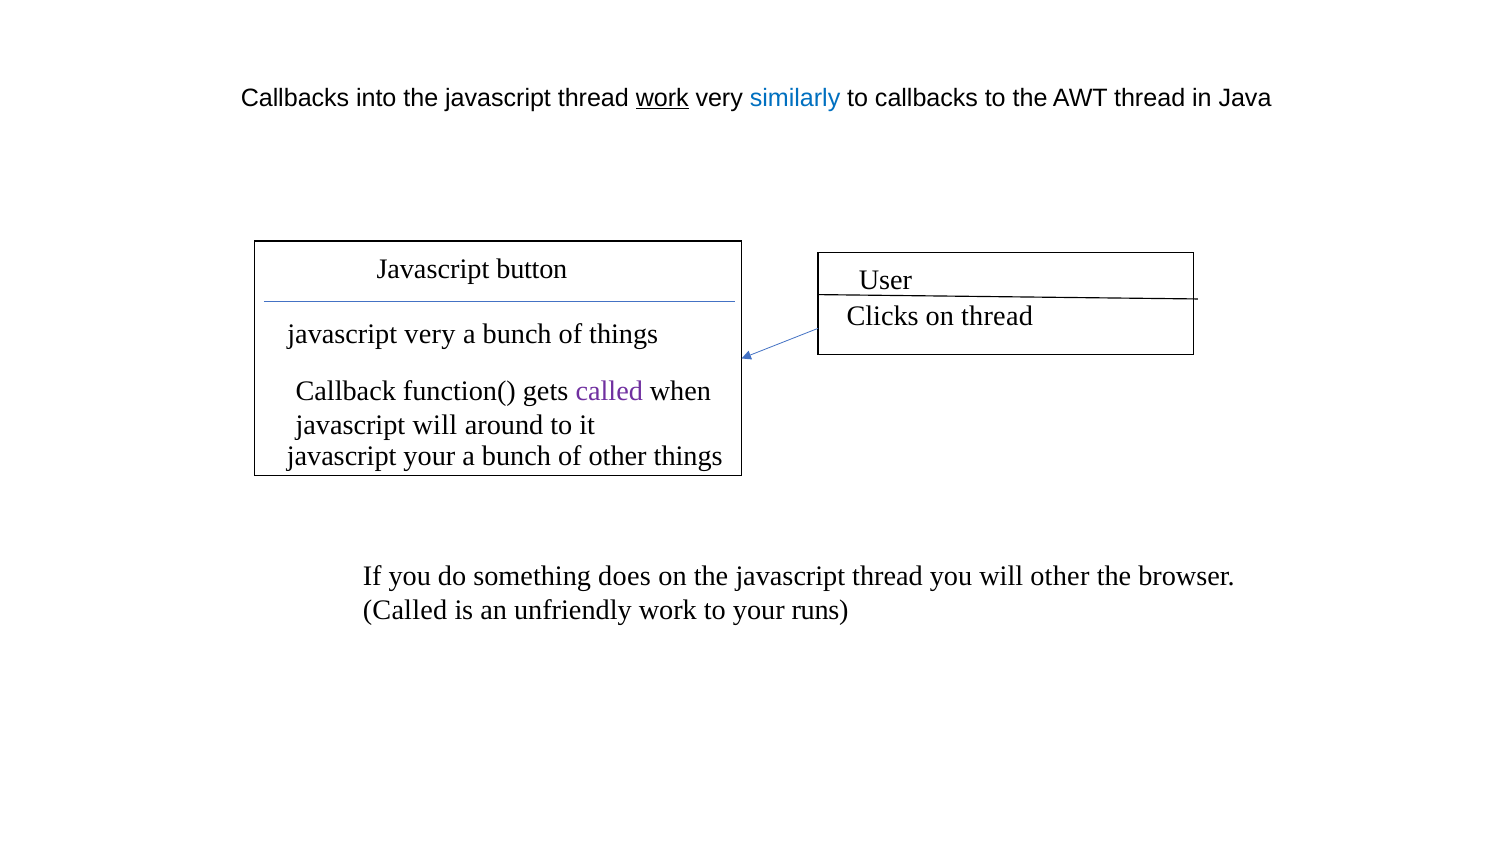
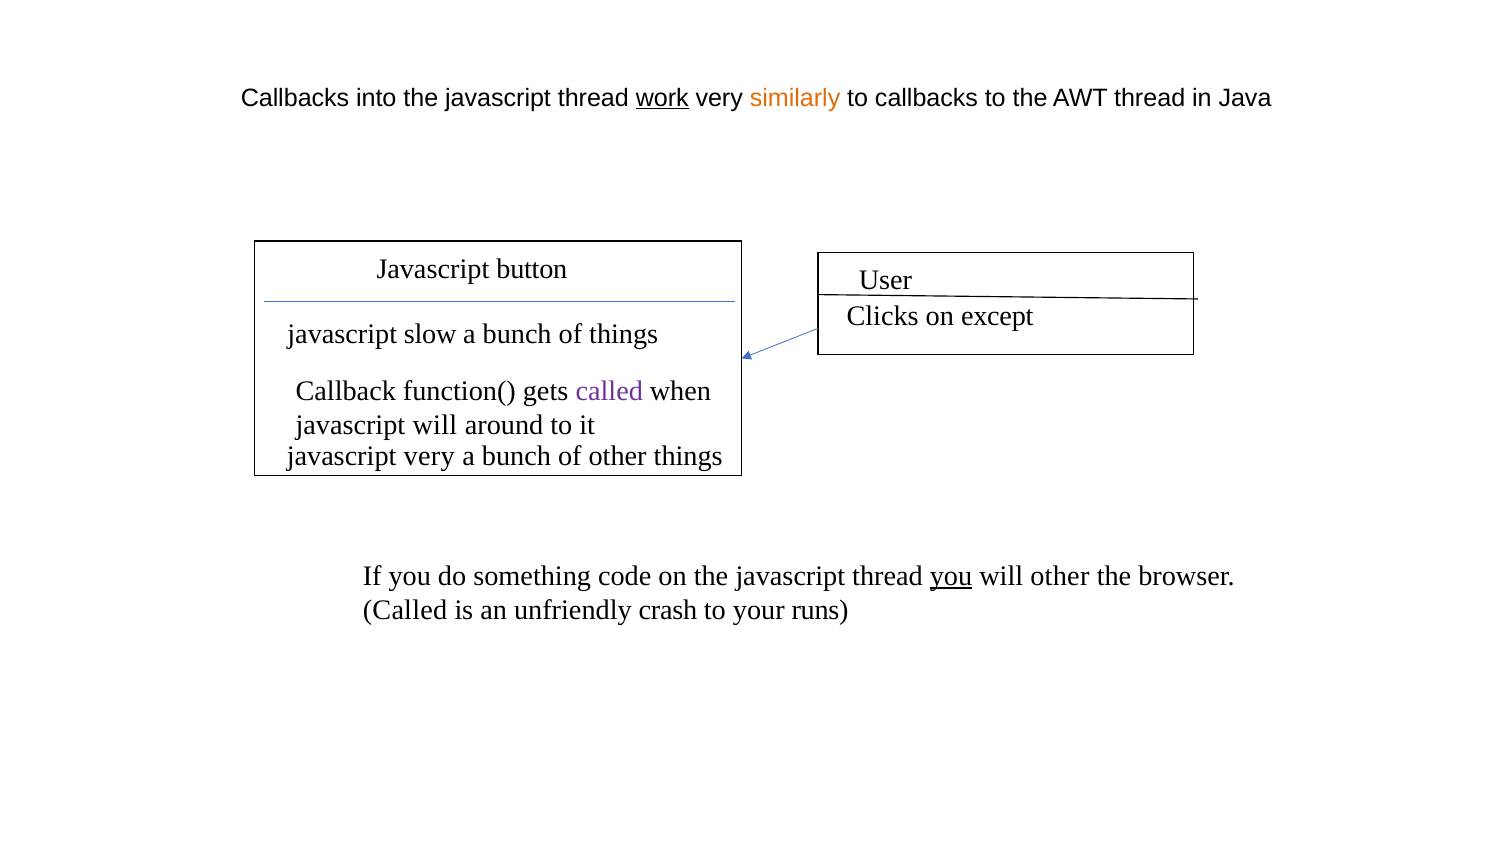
similarly colour: blue -> orange (795, 98)
on thread: thread -> except (997, 317)
javascript very: very -> slow (430, 334)
javascript your: your -> very (429, 456)
does: does -> code (625, 576)
you underline: none -> present (951, 576)
unfriendly work: work -> crash (668, 610)
